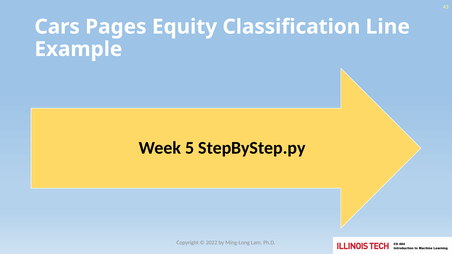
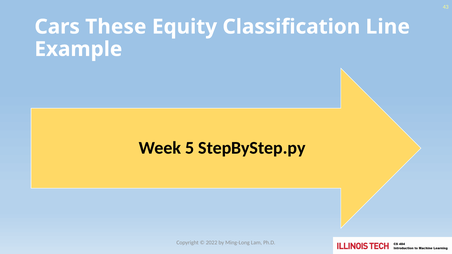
Pages: Pages -> These (116, 27)
